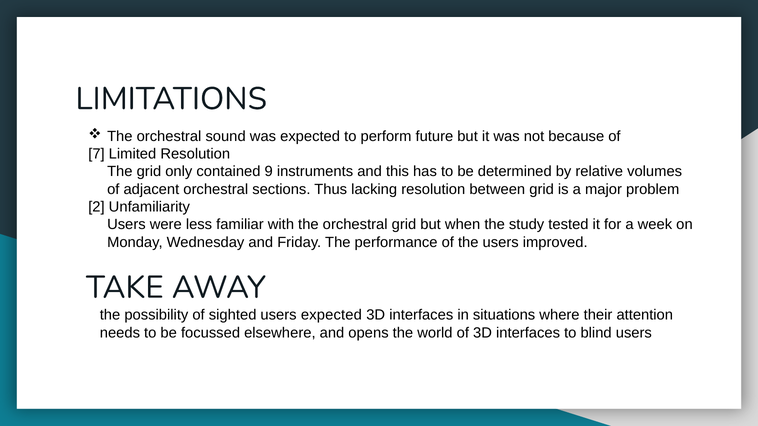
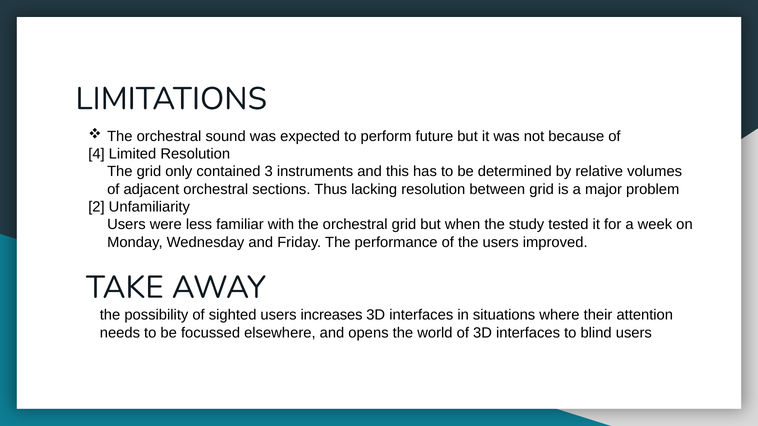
7: 7 -> 4 (96, 154)
9: 9 -> 3 (269, 172)
users expected: expected -> increases (332, 315)
